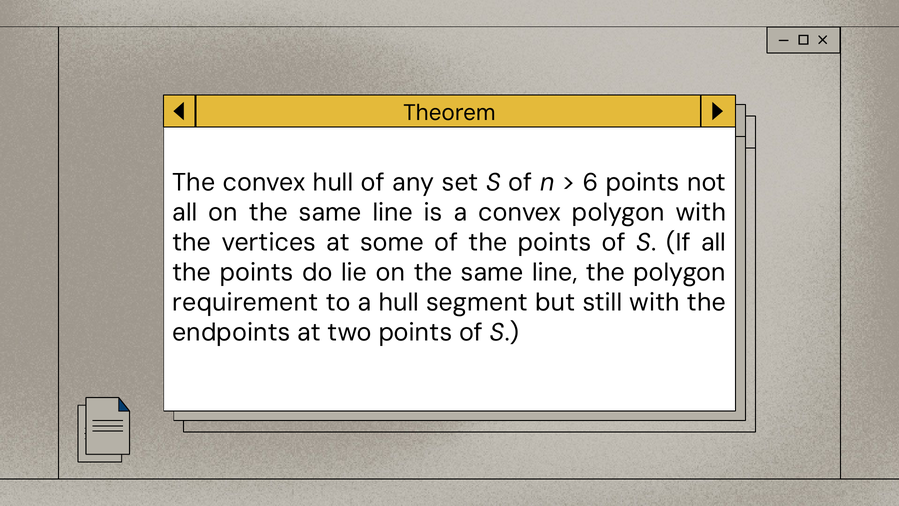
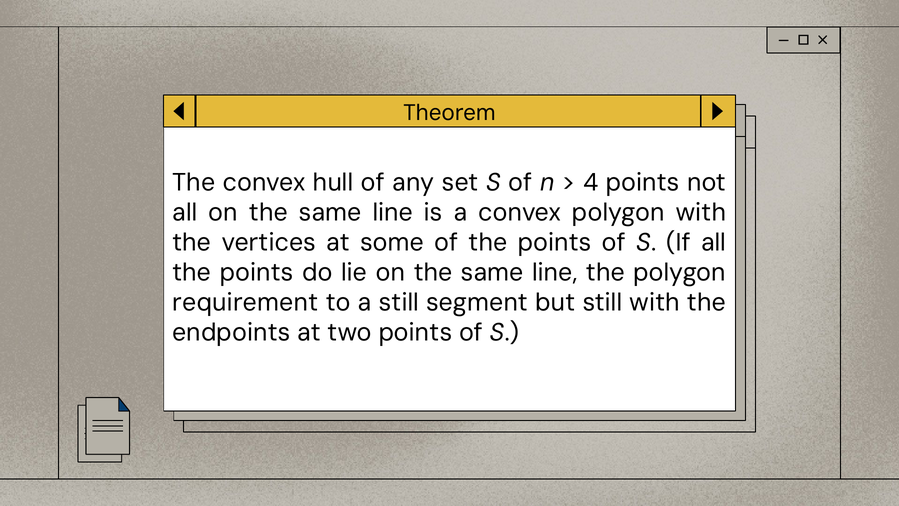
6: 6 -> 4 (591, 182)
a hull: hull -> still (399, 302)
